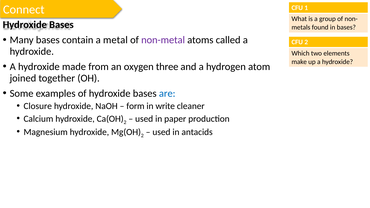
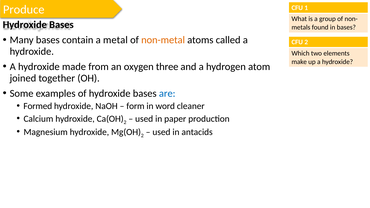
Connect: Connect -> Produce (24, 10)
non-metal colour: purple -> orange (163, 40)
Closure: Closure -> Formed (38, 106)
write: write -> word (165, 106)
